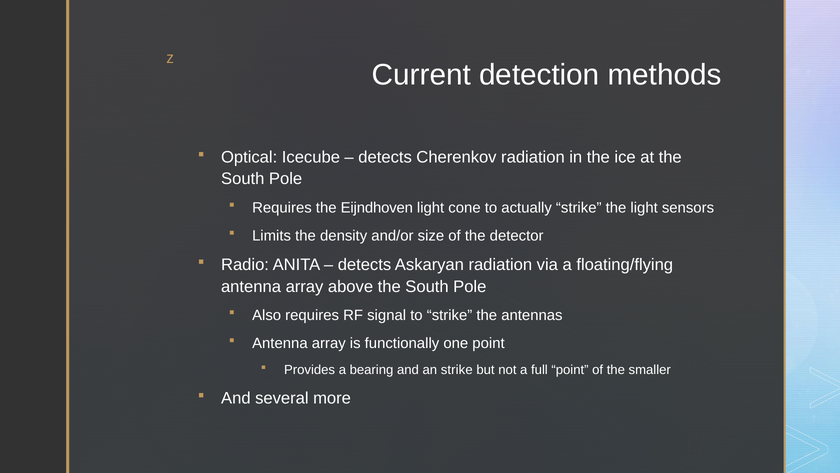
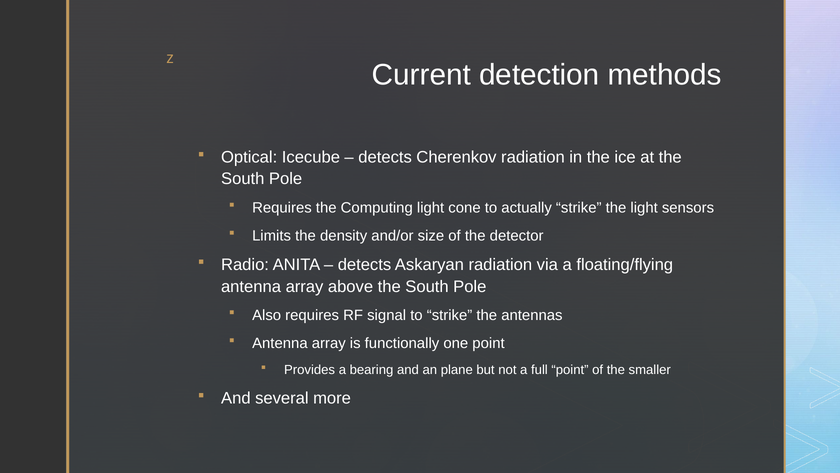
Eijndhoven: Eijndhoven -> Computing (377, 208)
an strike: strike -> plane (457, 370)
